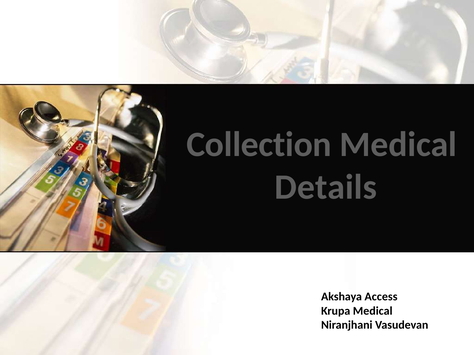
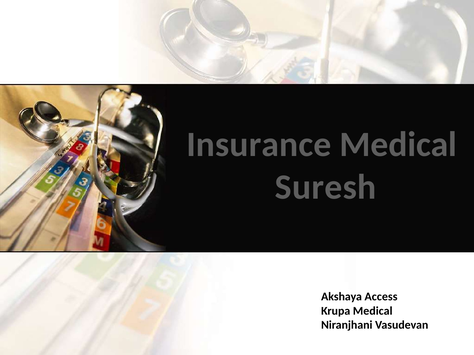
Collection: Collection -> Insurance (259, 145)
Details: Details -> Suresh (326, 187)
